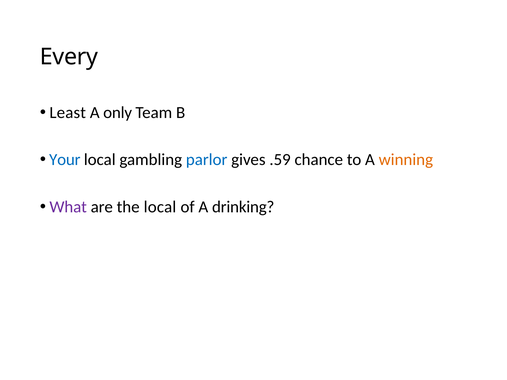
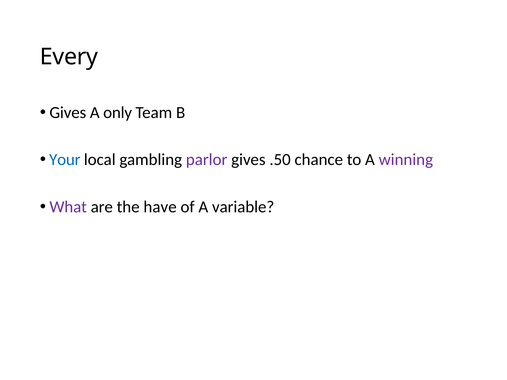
Least: Least -> Gives (68, 113)
parlor colour: blue -> purple (207, 160)
.59: .59 -> .50 (280, 160)
winning colour: orange -> purple (406, 160)
the local: local -> have (160, 207)
drinking: drinking -> variable (243, 207)
